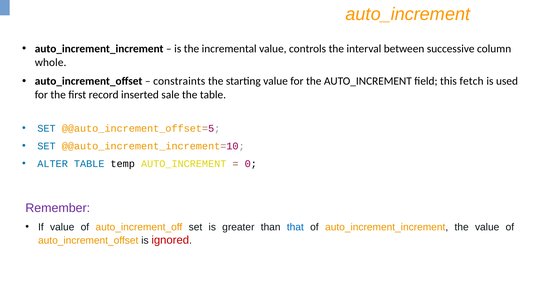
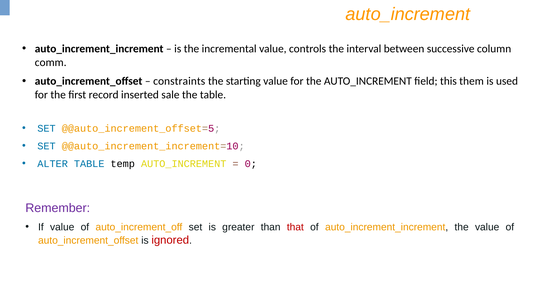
whole: whole -> comm (51, 62)
fetch: fetch -> them (472, 81)
that colour: blue -> red (295, 227)
